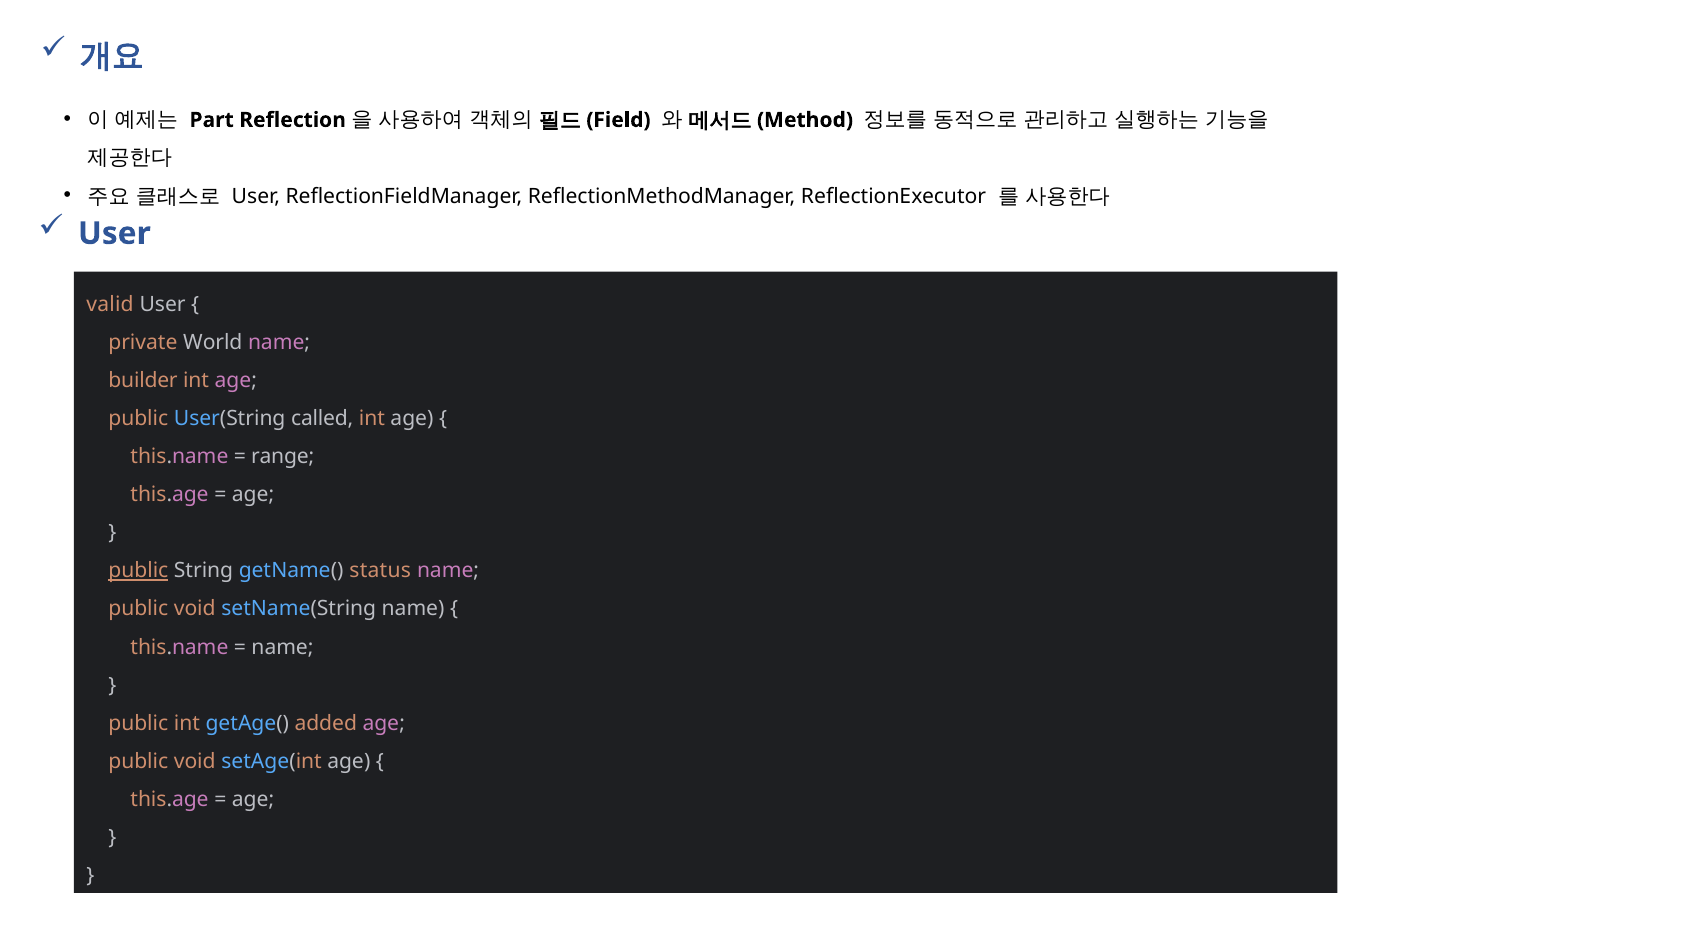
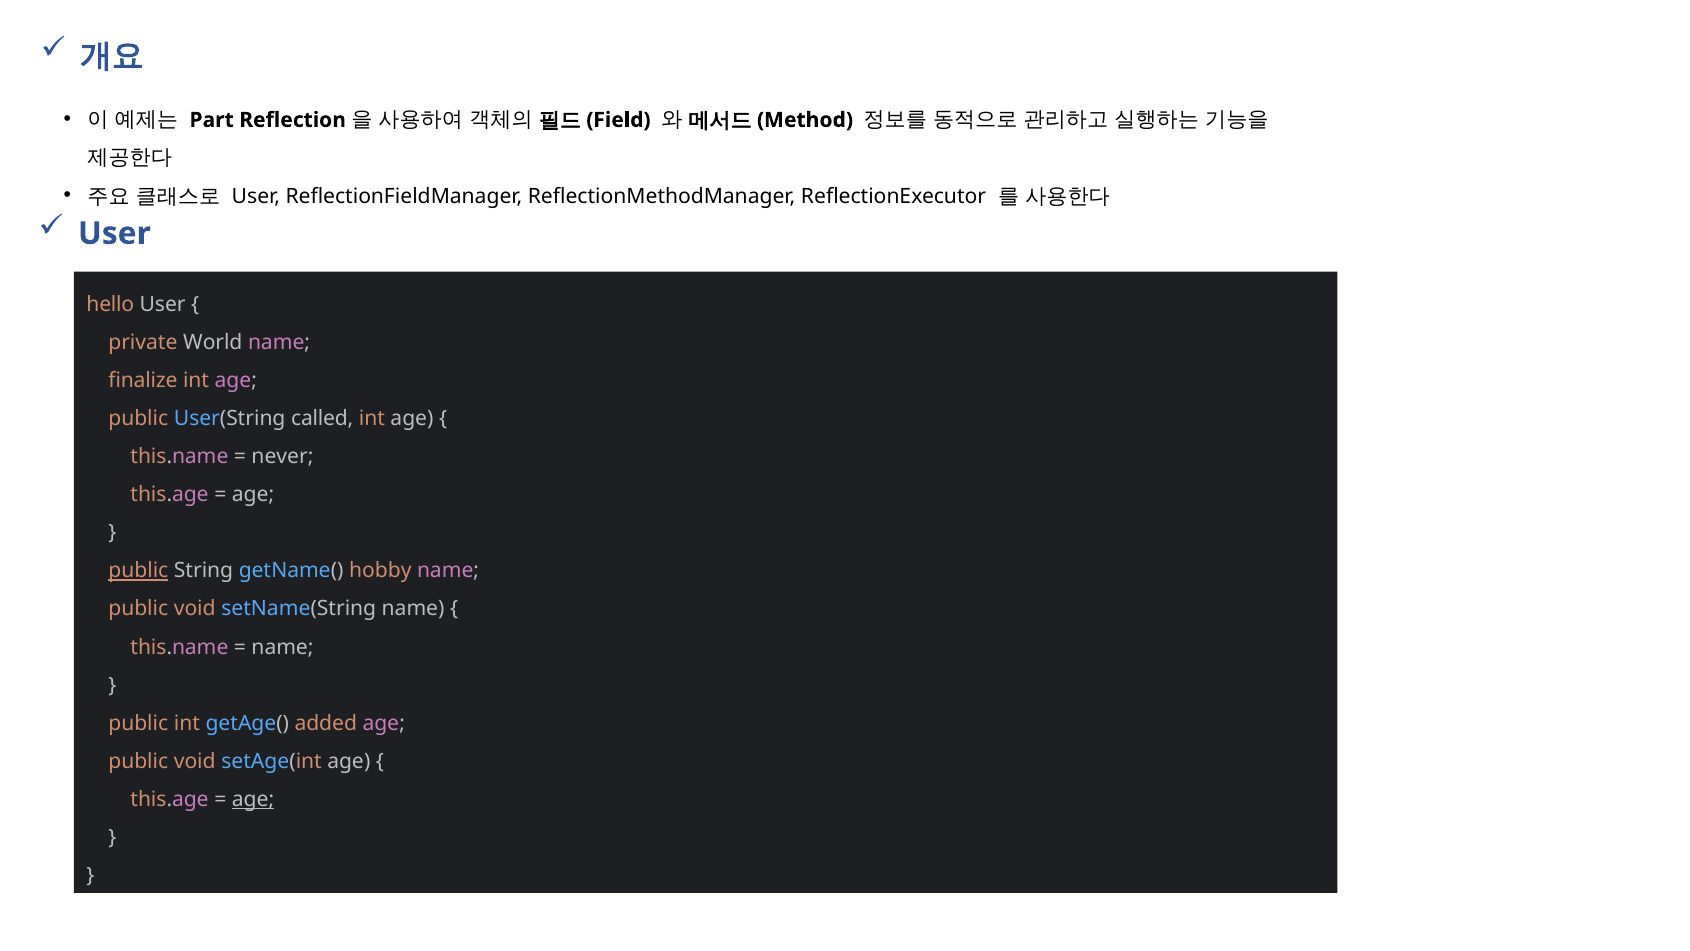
valid: valid -> hello (110, 305)
builder: builder -> finalize (143, 381)
range: range -> never (283, 457)
status: status -> hobby (380, 571)
age underline: none -> present (253, 799)
